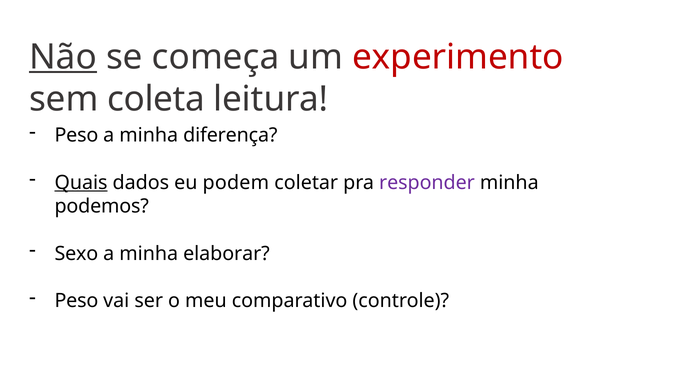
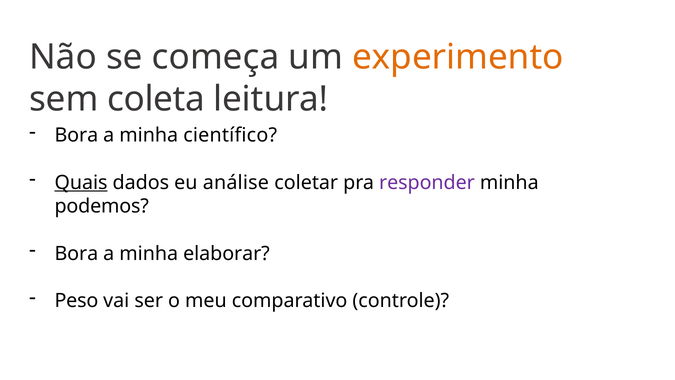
Não underline: present -> none (63, 57)
experimento colour: red -> orange (458, 57)
Peso: Peso -> Bora (76, 135)
diferença: diferença -> científico (230, 135)
podem: podem -> análise (236, 182)
Sexo: Sexo -> Bora (76, 253)
